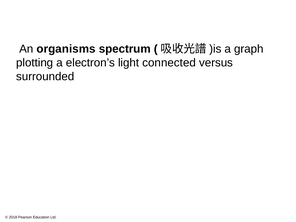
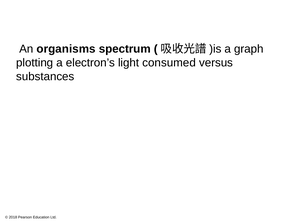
connected: connected -> consumed (169, 63)
surrounded: surrounded -> substances (45, 77)
